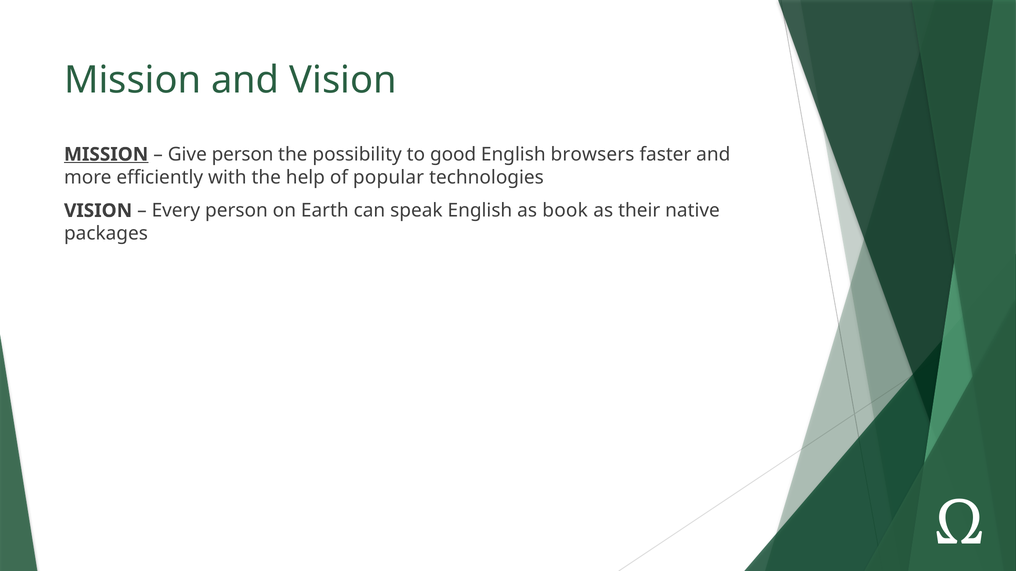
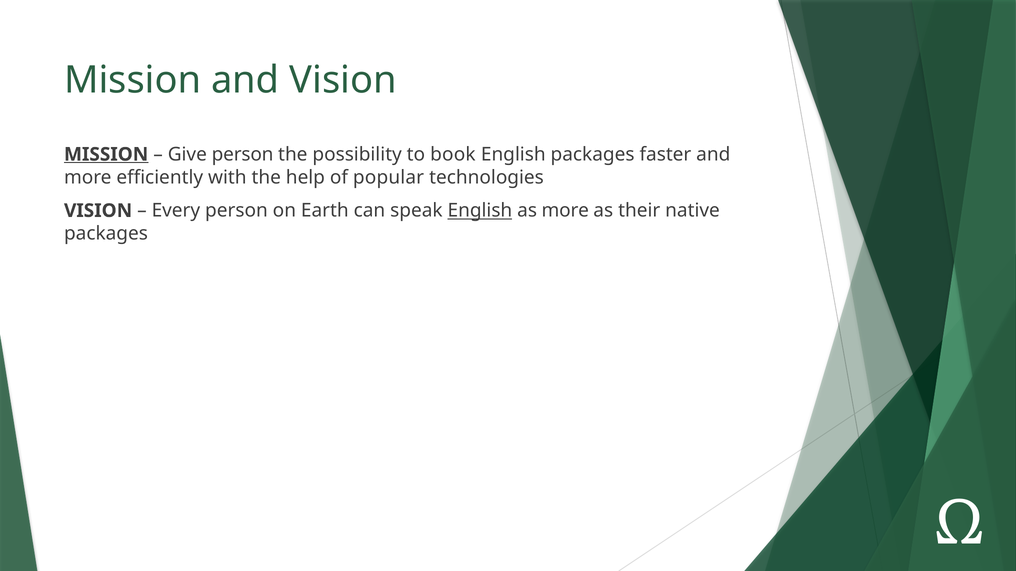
good: good -> book (453, 155)
English browsers: browsers -> packages (593, 155)
English underline: none -> present (480, 211)
as book: book -> more (565, 211)
